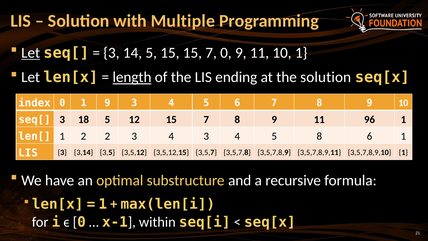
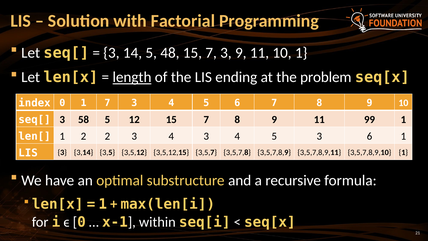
Multiple: Multiple -> Factorial (183, 21)
Let underline: present -> none (31, 53)
5 15: 15 -> 48 (170, 53)
15 7 0: 0 -> 3 (226, 53)
the solution: solution -> problem (326, 77)
1 9: 9 -> 7 (107, 103)
18: 18 -> 58 (84, 120)
96: 96 -> 99 (370, 120)
5 8: 8 -> 3 (319, 136)
